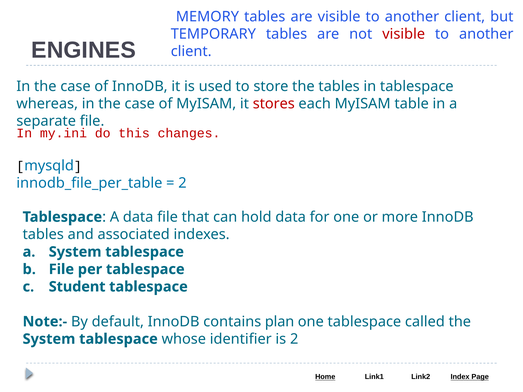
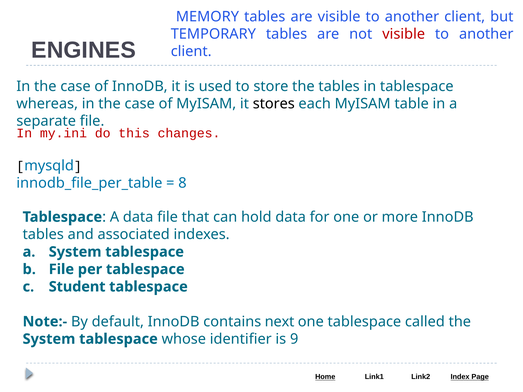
stores colour: red -> black (274, 104)
2: 2 -> 8 (182, 183)
plan: plan -> next (280, 322)
is 2: 2 -> 9 (294, 339)
